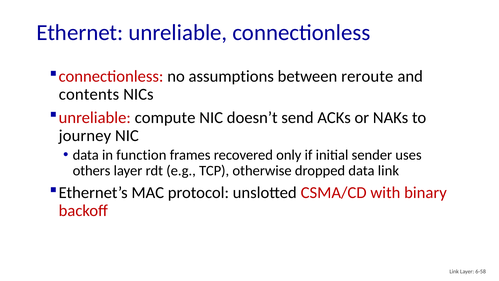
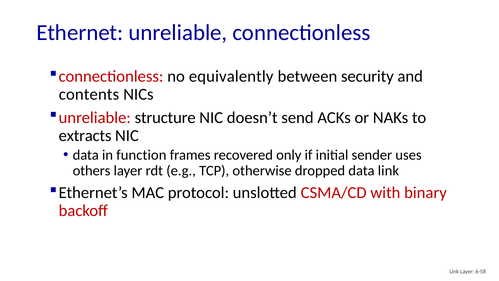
assumptions: assumptions -> equivalently (231, 76)
reroute: reroute -> security (367, 76)
compute: compute -> structure (165, 117)
journey: journey -> extracts (85, 135)
